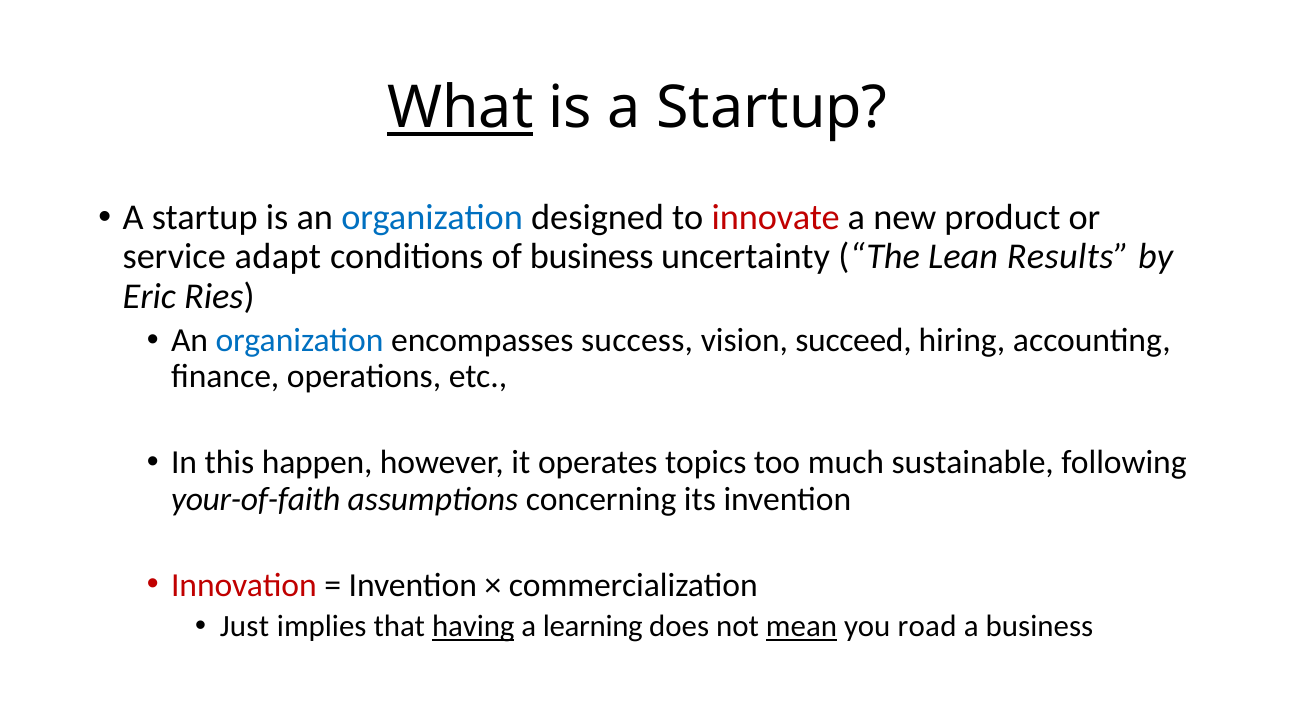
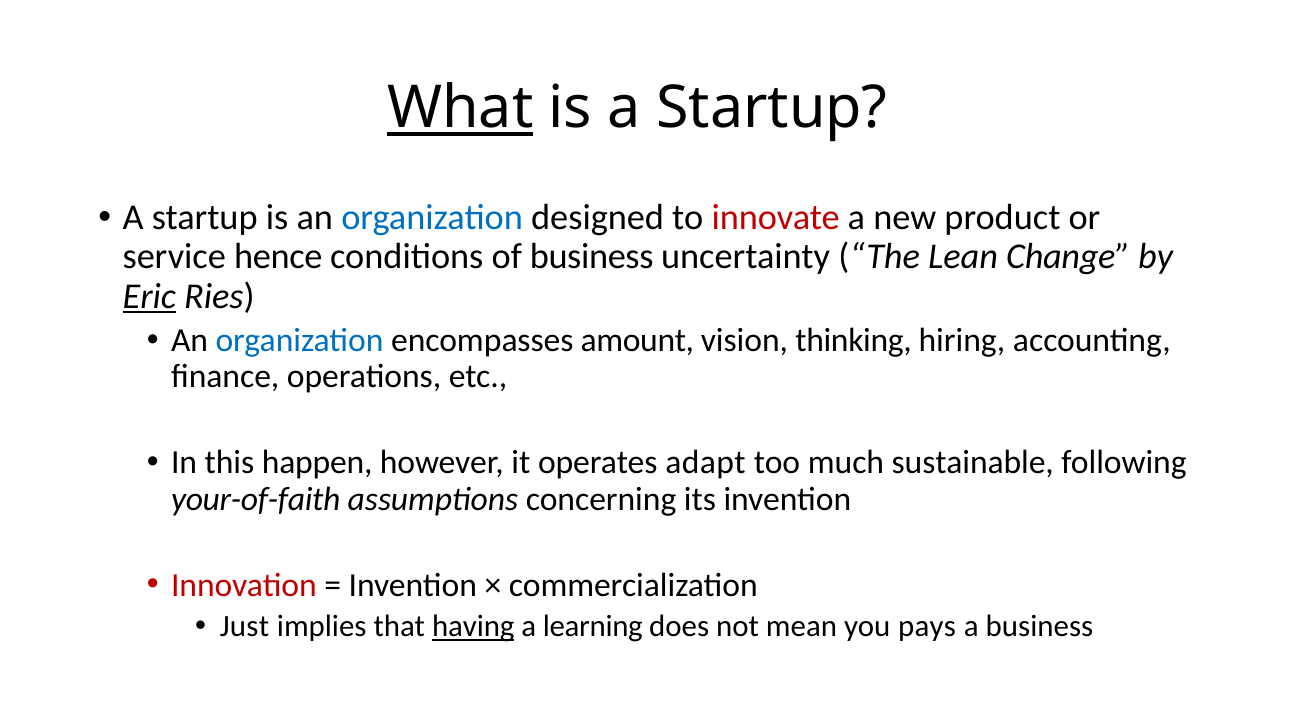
adapt: adapt -> hence (278, 257)
Results: Results -> Change (1068, 257)
Eric underline: none -> present (149, 296)
success: success -> amount (637, 341)
succeed: succeed -> thinking (854, 341)
topics: topics -> adapt (706, 463)
mean underline: present -> none (802, 627)
road: road -> pays (927, 627)
